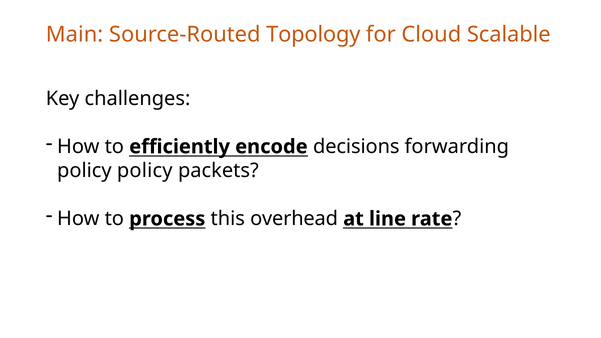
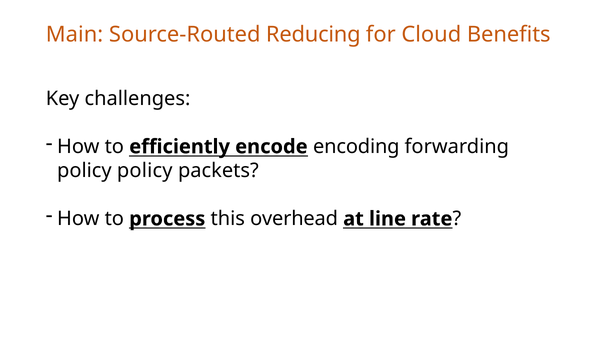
Topology: Topology -> Reducing (313, 35)
Scalable: Scalable -> Benefits (509, 35)
decisions: decisions -> encoding (356, 147)
